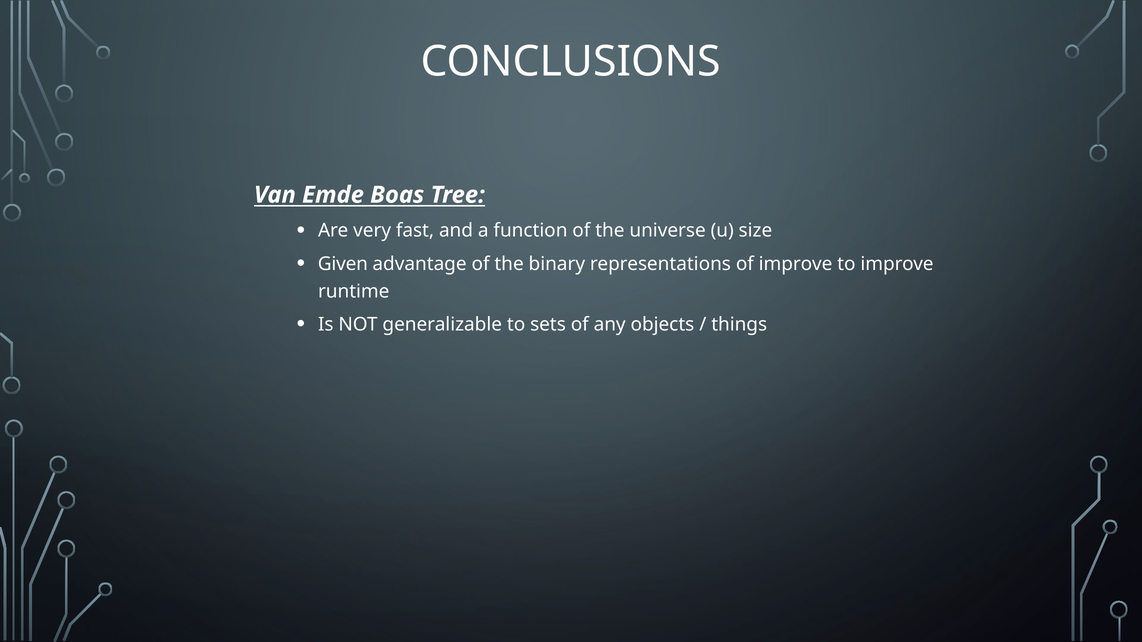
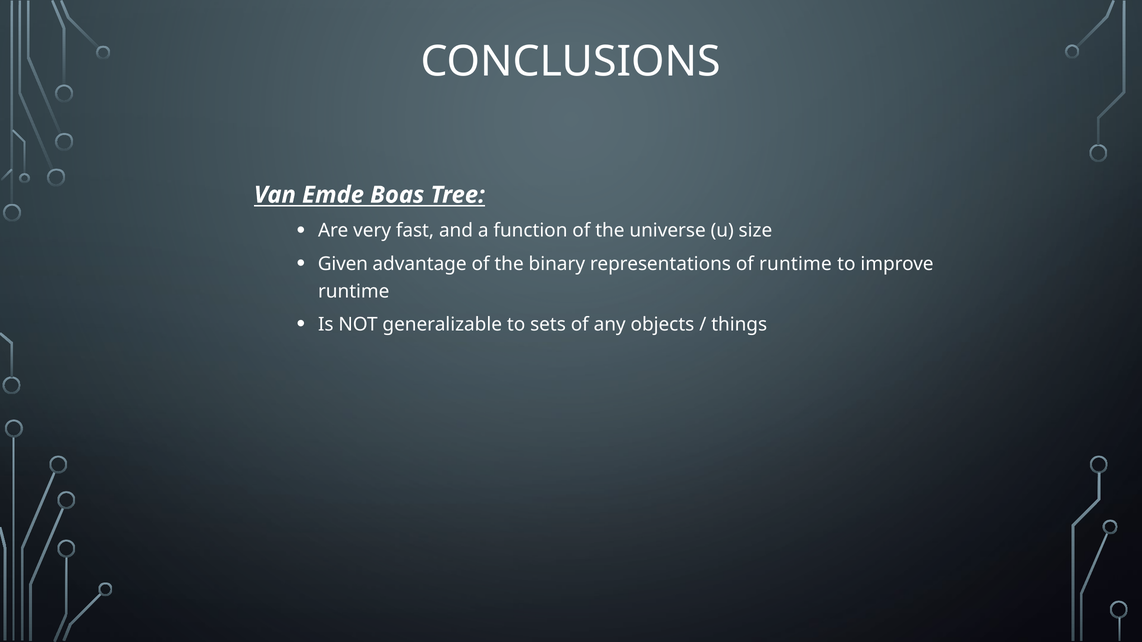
of improve: improve -> runtime (795, 264)
